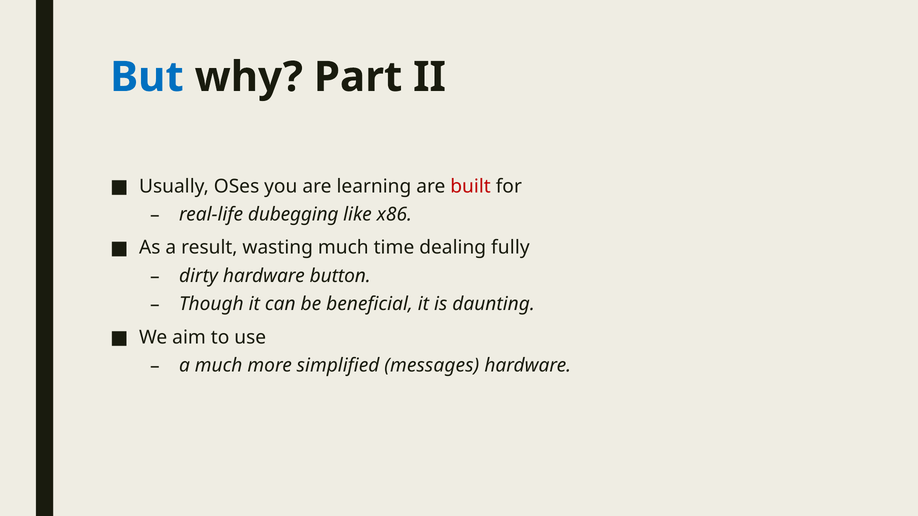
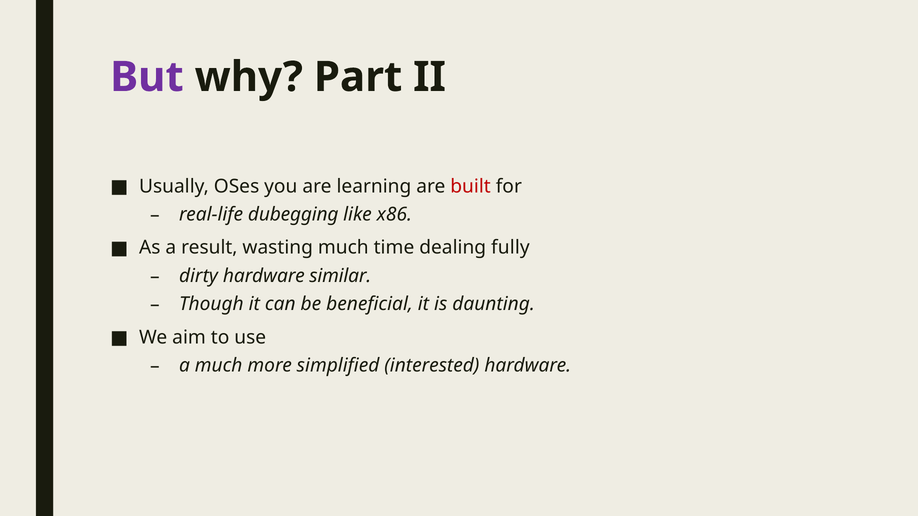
But colour: blue -> purple (147, 77)
button: button -> similar (340, 276)
messages: messages -> interested (432, 366)
